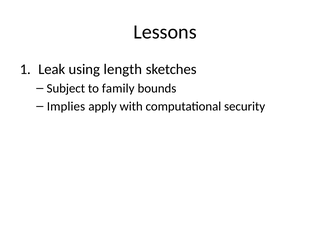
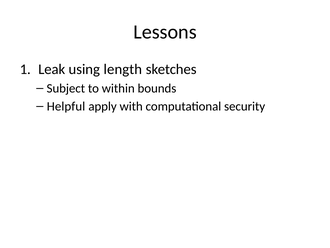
family: family -> within (118, 88)
Implies: Implies -> Helpful (66, 106)
